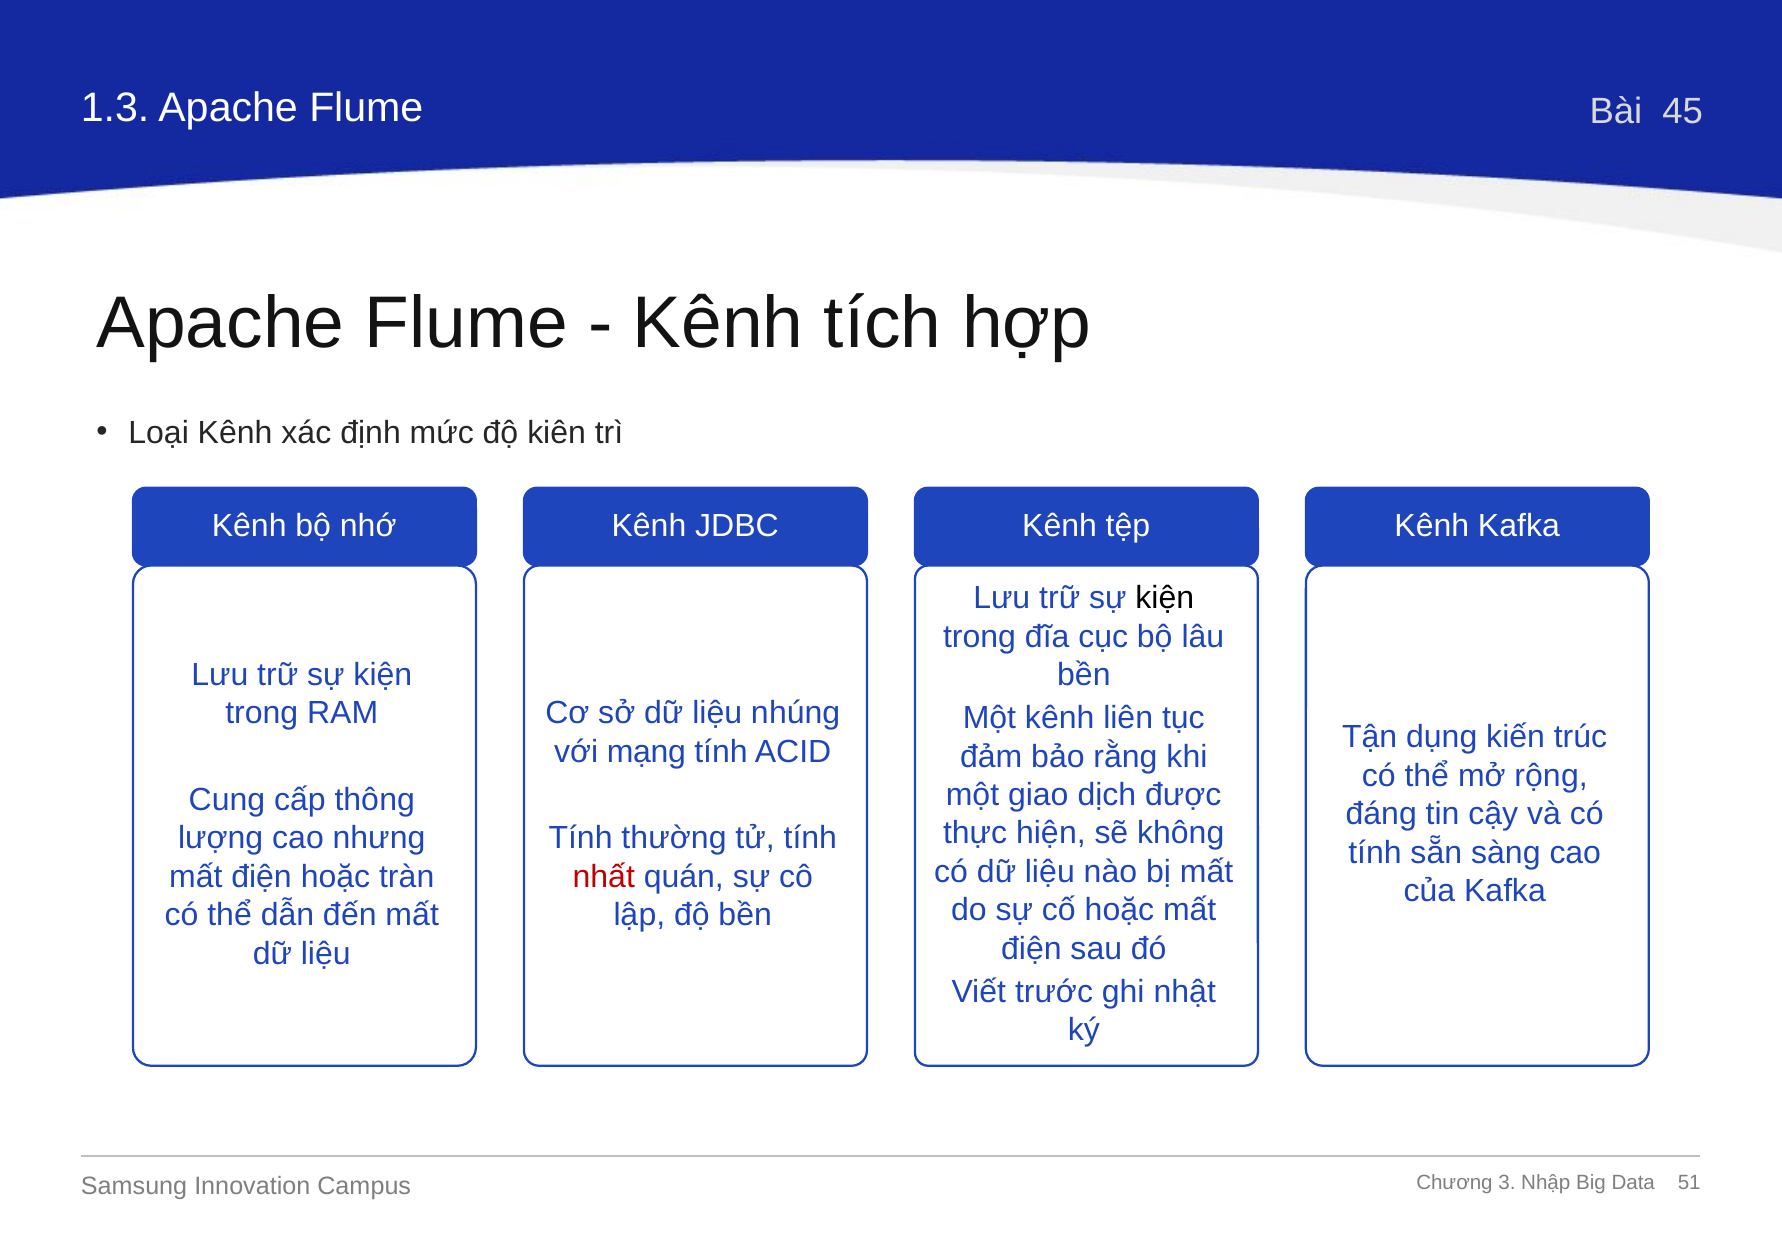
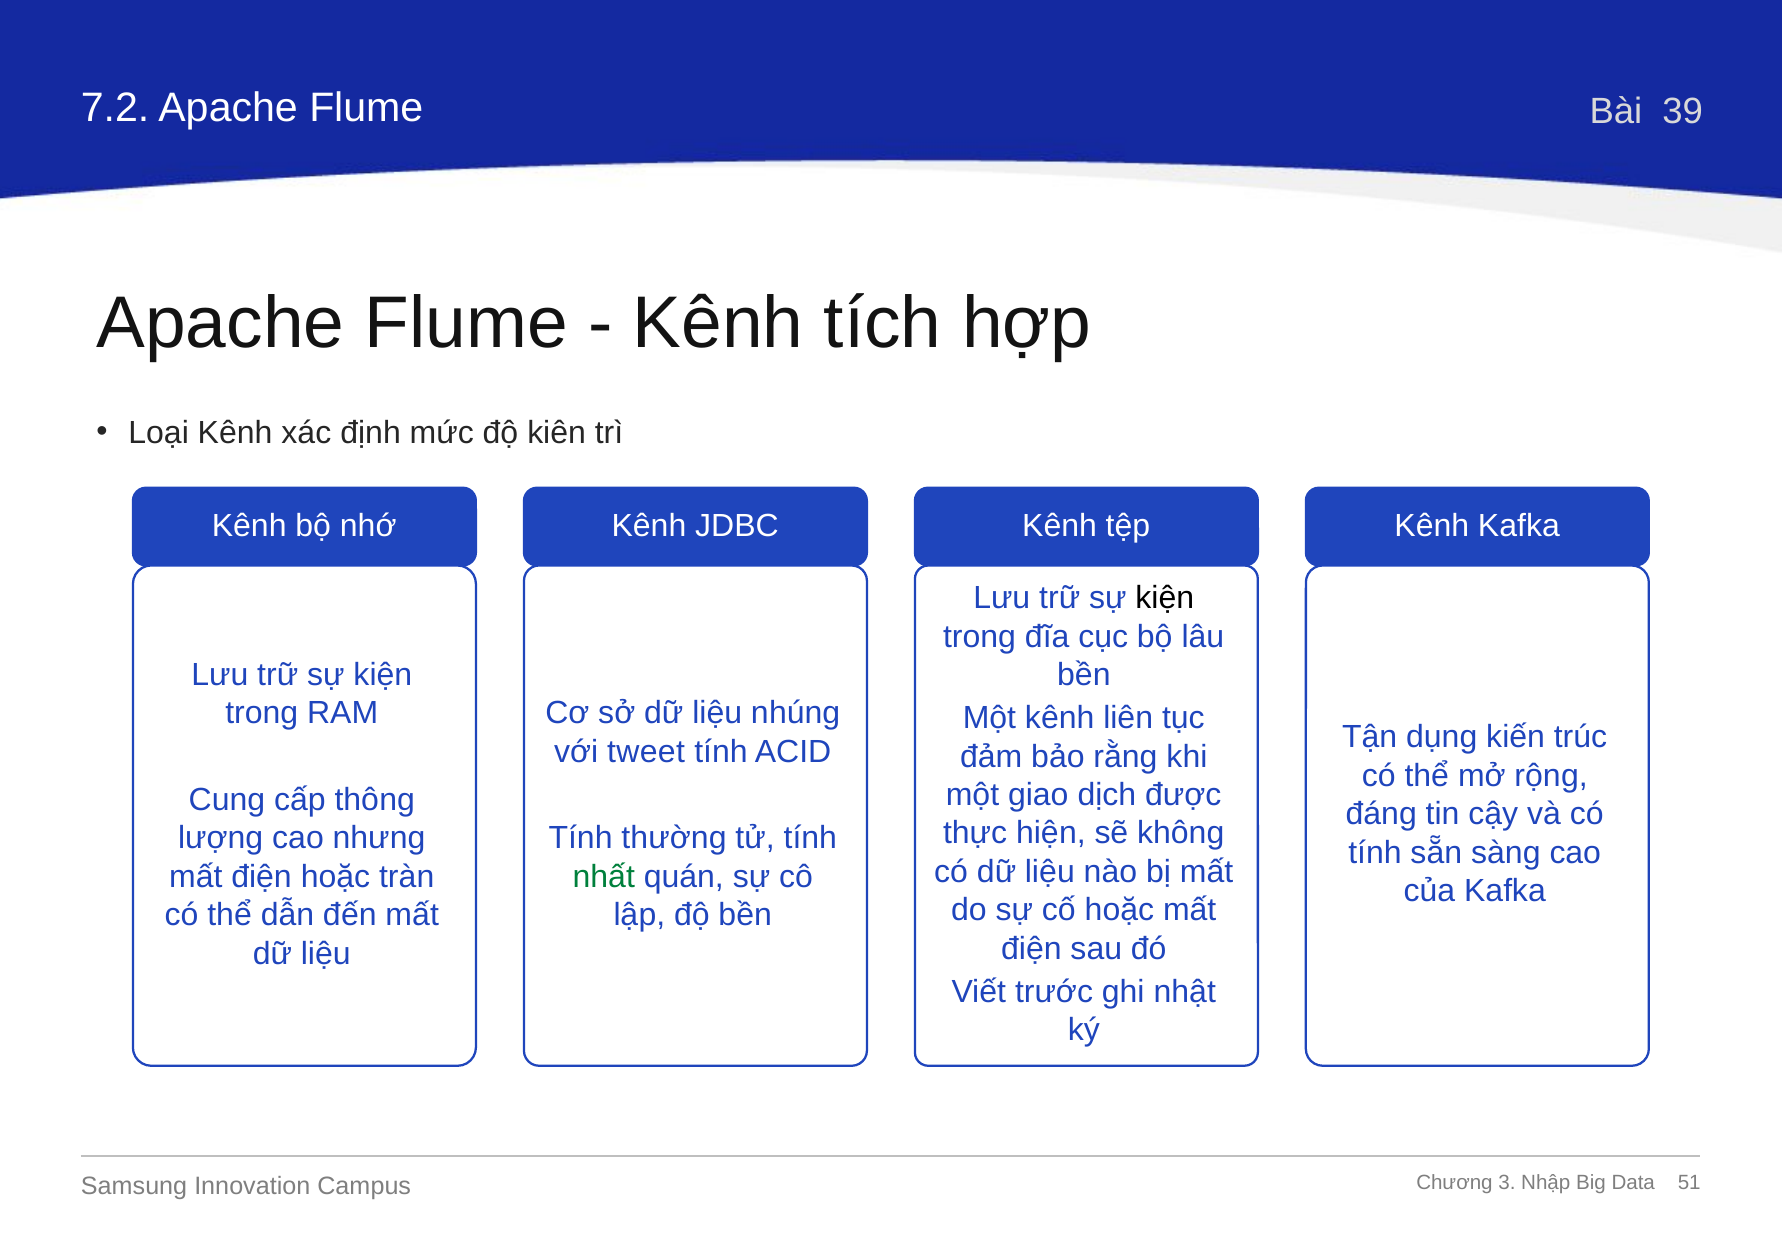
1.3: 1.3 -> 7.2 (115, 108)
45: 45 -> 39 (1683, 111)
mạng: mạng -> tweet (646, 752)
nhất colour: red -> green (604, 876)
